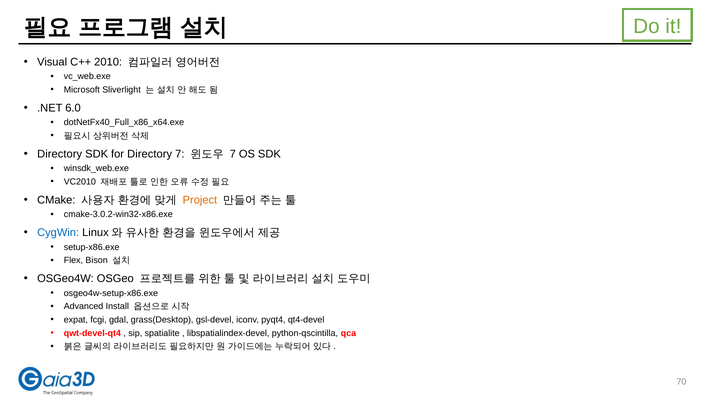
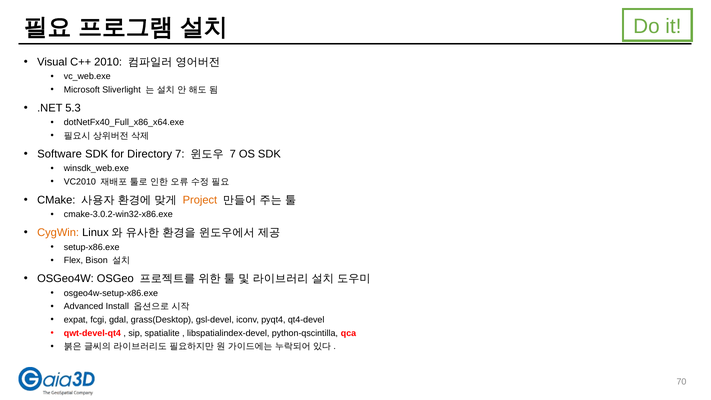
6.0: 6.0 -> 5.3 (73, 108)
Directory: Directory -> Software (60, 154)
CygWin colour: blue -> orange (58, 233)
